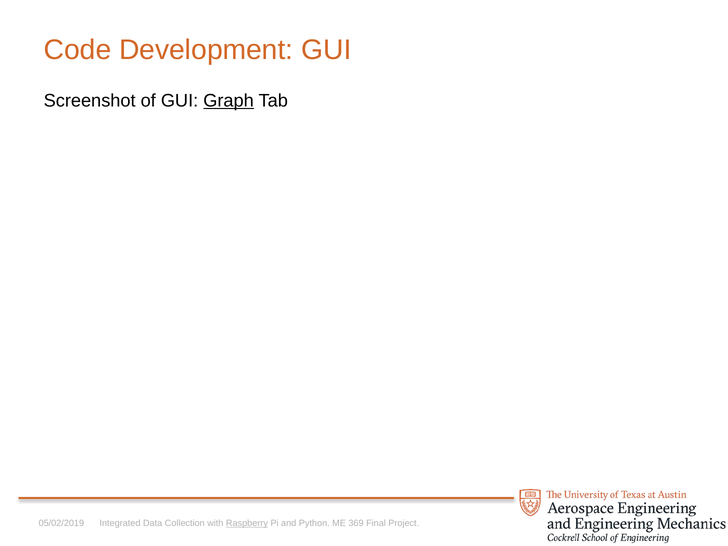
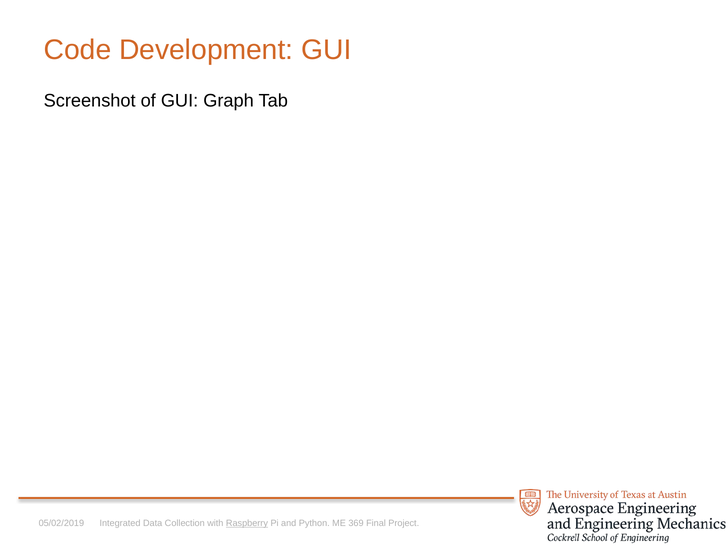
Graph underline: present -> none (229, 101)
